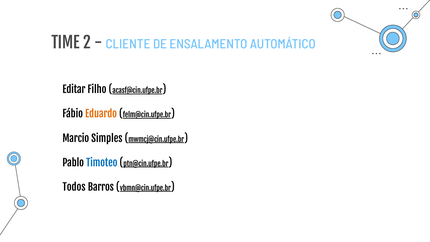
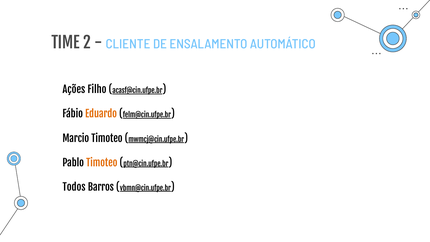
Editar: Editar -> Ações (74, 90)
Marcio Simples: Simples -> Timoteo (107, 139)
Timoteo colour: blue -> orange (102, 163)
